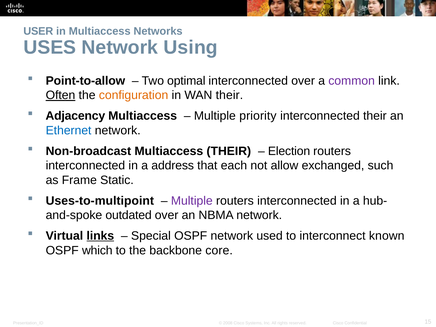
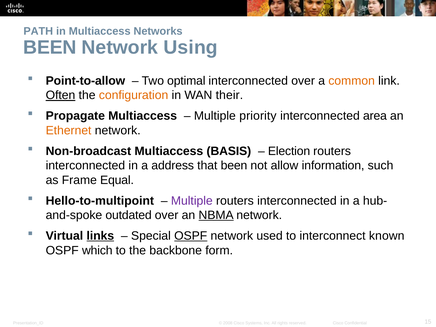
USER: USER -> PATH (38, 31)
USES: USES -> BEEN (50, 47)
common colour: purple -> orange (352, 81)
Adjacency: Adjacency -> Propagate (75, 116)
interconnected their: their -> area (375, 116)
Ethernet colour: blue -> orange (69, 130)
Multiaccess THEIR: THEIR -> BASIS (229, 151)
that each: each -> been (234, 166)
exchanged: exchanged -> information (333, 166)
Static: Static -> Equal (117, 180)
Uses-to-multipoint: Uses-to-multipoint -> Hello-to-multipoint (100, 201)
NBMA underline: none -> present (216, 215)
OSPF underline: none -> present (191, 236)
core: core -> form (219, 250)
